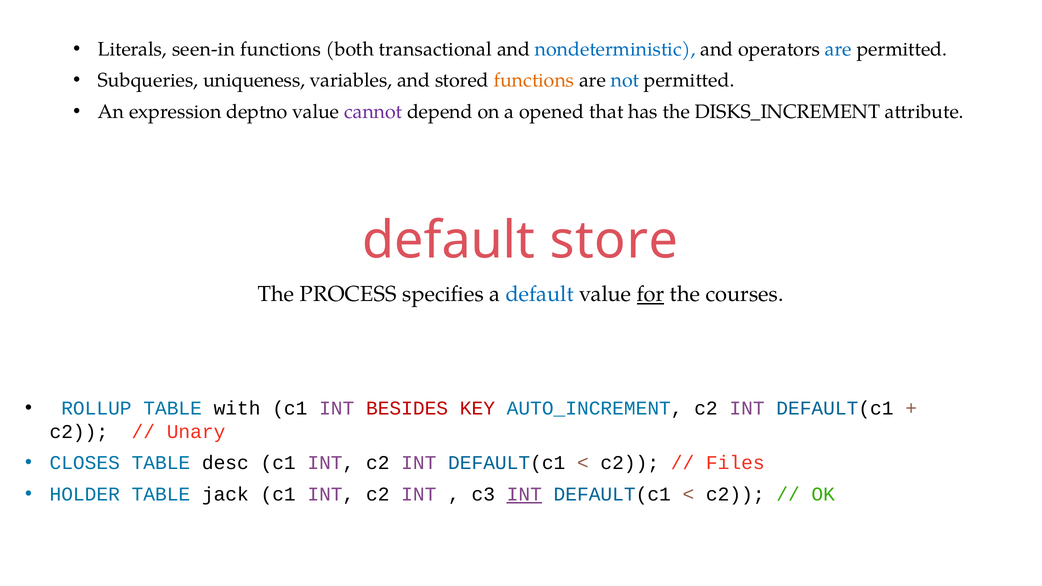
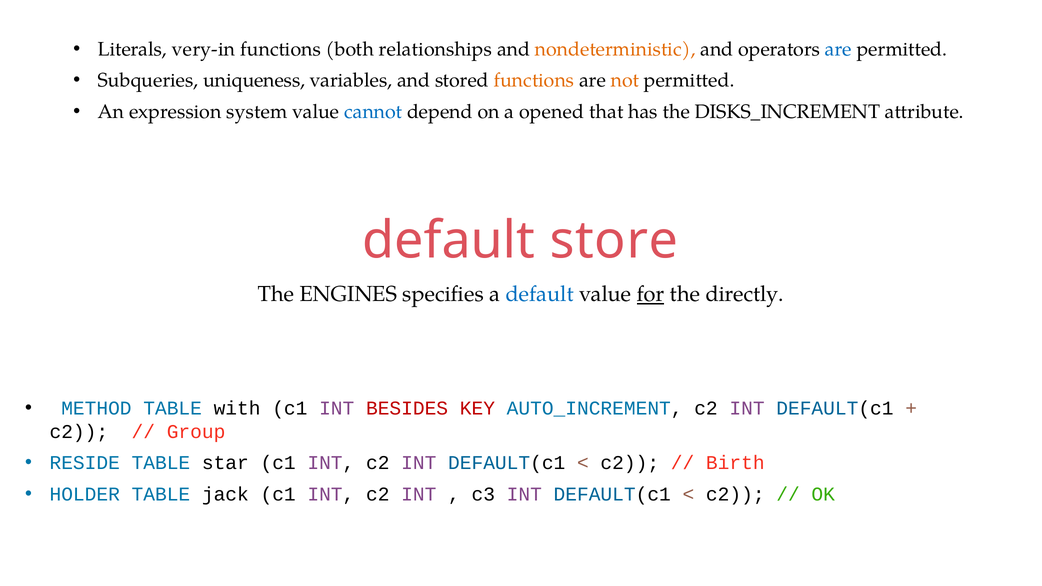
seen-in: seen-in -> very-in (204, 49)
transactional: transactional -> relationships (435, 49)
nondeterministic colour: blue -> orange (615, 49)
not colour: blue -> orange (625, 80)
deptno: deptno -> system (257, 112)
cannot colour: purple -> blue (373, 112)
PROCESS: PROCESS -> ENGINES (348, 294)
courses: courses -> directly (745, 294)
ROLLUP: ROLLUP -> METHOD (96, 408)
Unary: Unary -> Group (196, 432)
CLOSES: CLOSES -> RESIDE (85, 463)
desc: desc -> star (225, 463)
Files: Files -> Birth (735, 463)
INT underline: present -> none (524, 494)
